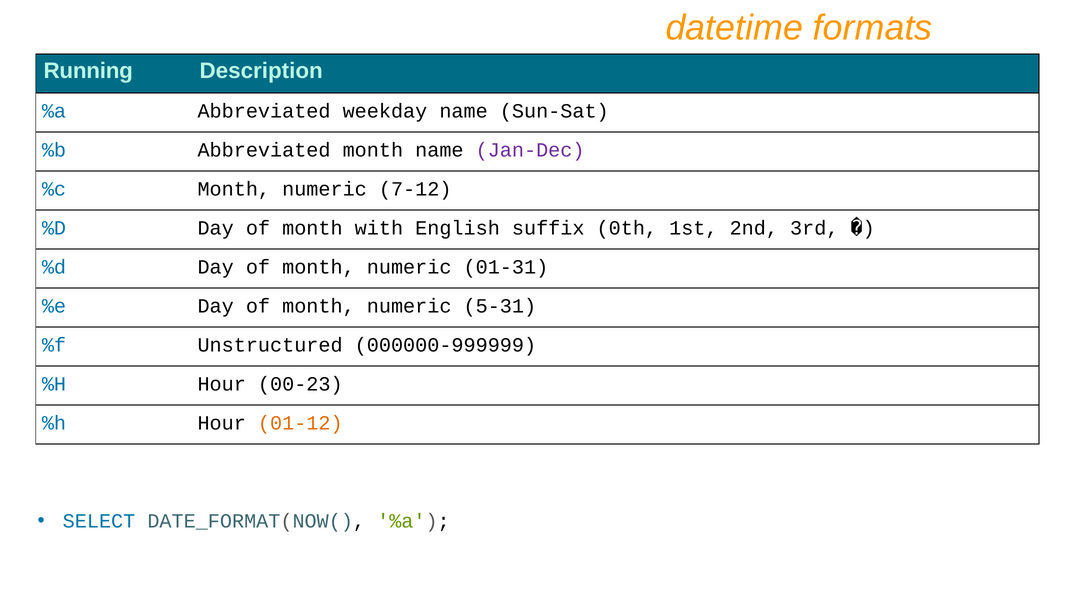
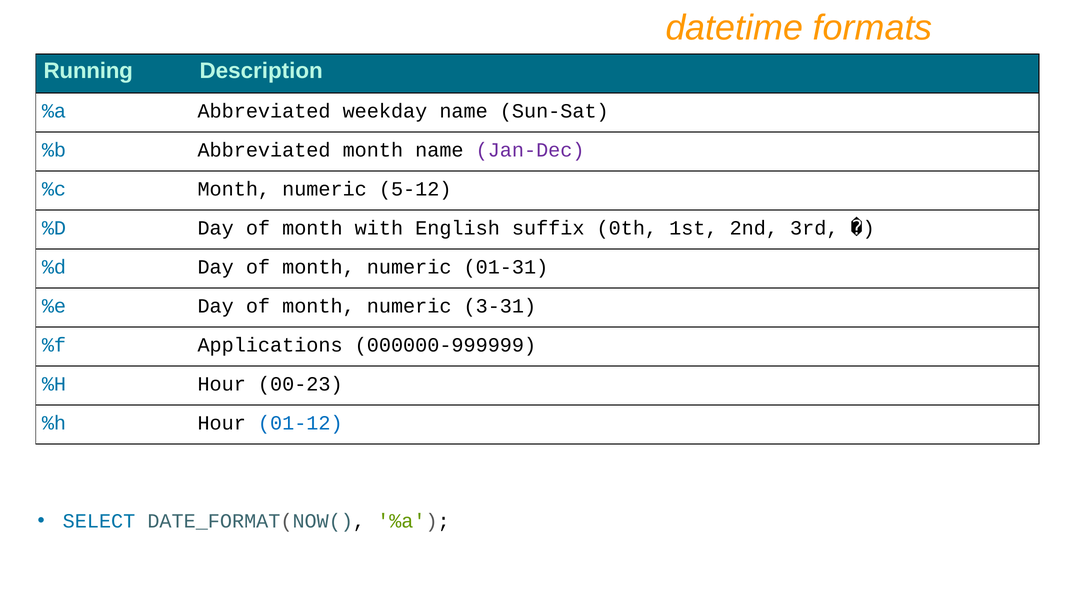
7-12: 7-12 -> 5-12 (415, 189)
5-31: 5-31 -> 3-31 (500, 306)
Unstructured: Unstructured -> Applications (270, 345)
01-12 colour: orange -> blue (300, 423)
